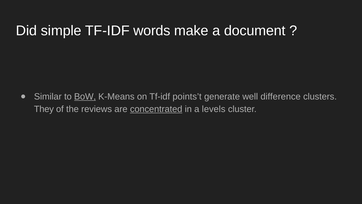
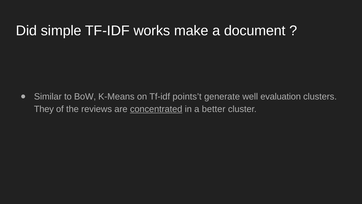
words: words -> works (152, 31)
BoW underline: present -> none (85, 96)
difference: difference -> evaluation (281, 96)
levels: levels -> better (214, 109)
